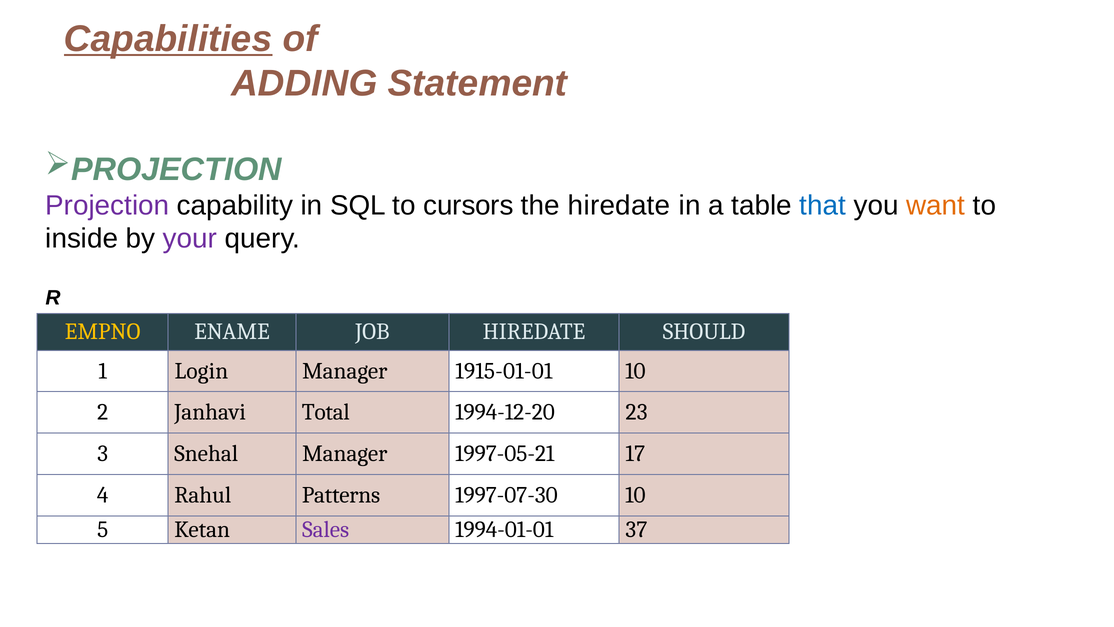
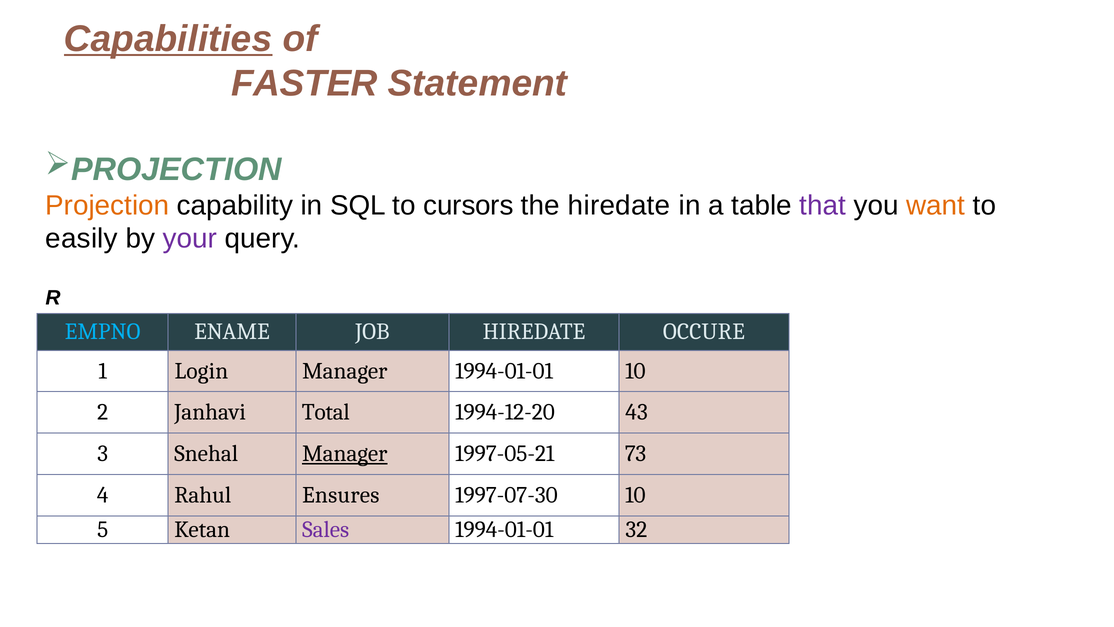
ADDING: ADDING -> FASTER (304, 84)
Projection colour: purple -> orange (107, 205)
that colour: blue -> purple (823, 205)
inside: inside -> easily (82, 239)
EMPNO colour: yellow -> light blue (103, 332)
SHOULD: SHOULD -> OCCURE (704, 332)
Manager 1915-01-01: 1915-01-01 -> 1994-01-01 (504, 371)
23: 23 -> 43 (637, 412)
Manager underline: none -> present (345, 453)
17: 17 -> 73 (636, 453)
Patterns: Patterns -> Ensures (341, 495)
37: 37 -> 32 (636, 529)
